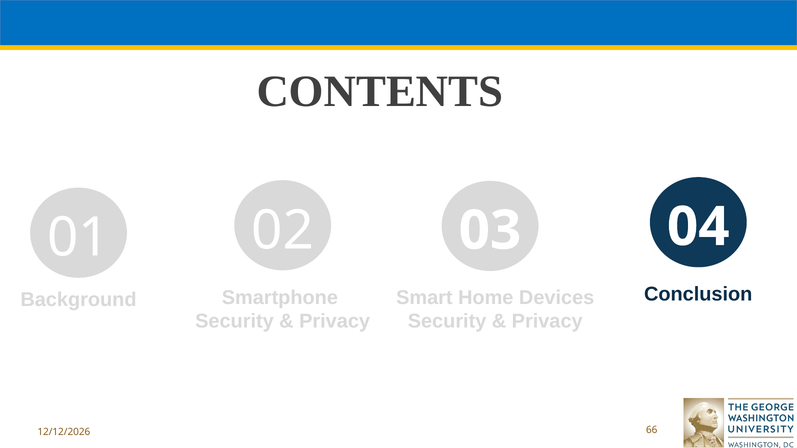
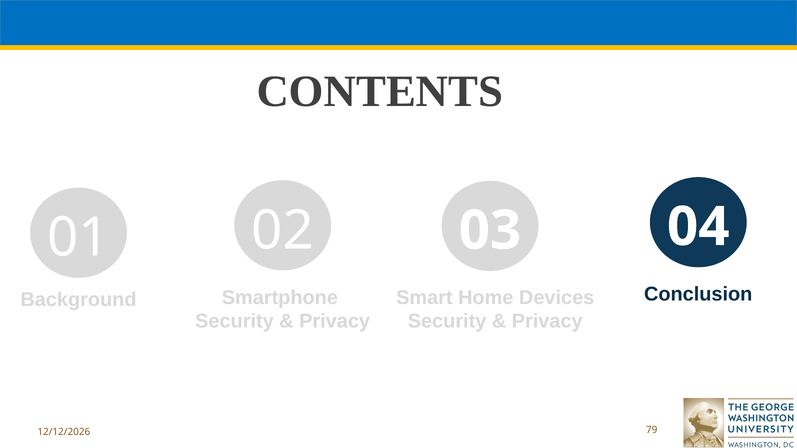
66: 66 -> 79 (652, 430)
